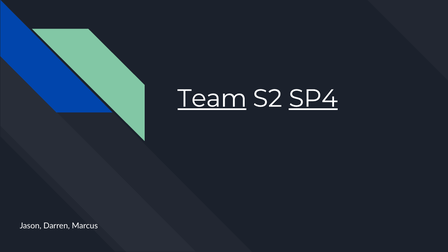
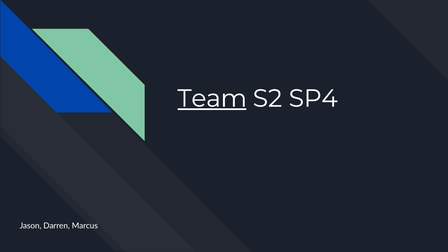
SP4 underline: present -> none (313, 98)
